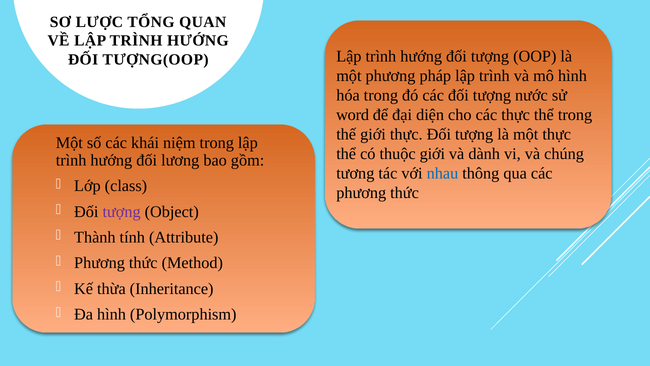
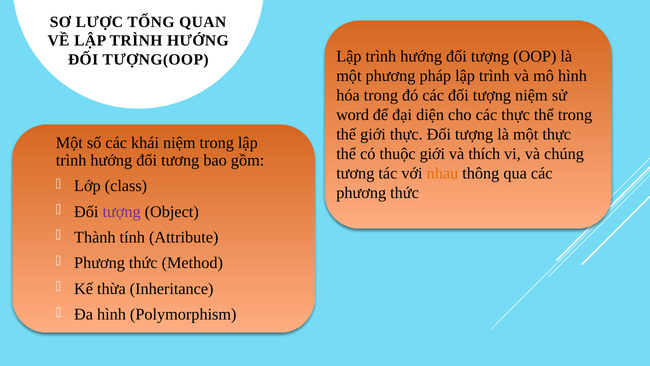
tượng nước: nước -> niệm (531, 95)
dành: dành -> thích (484, 154)
đối lương: lương -> tương (180, 160)
nhau colour: blue -> orange (442, 173)
